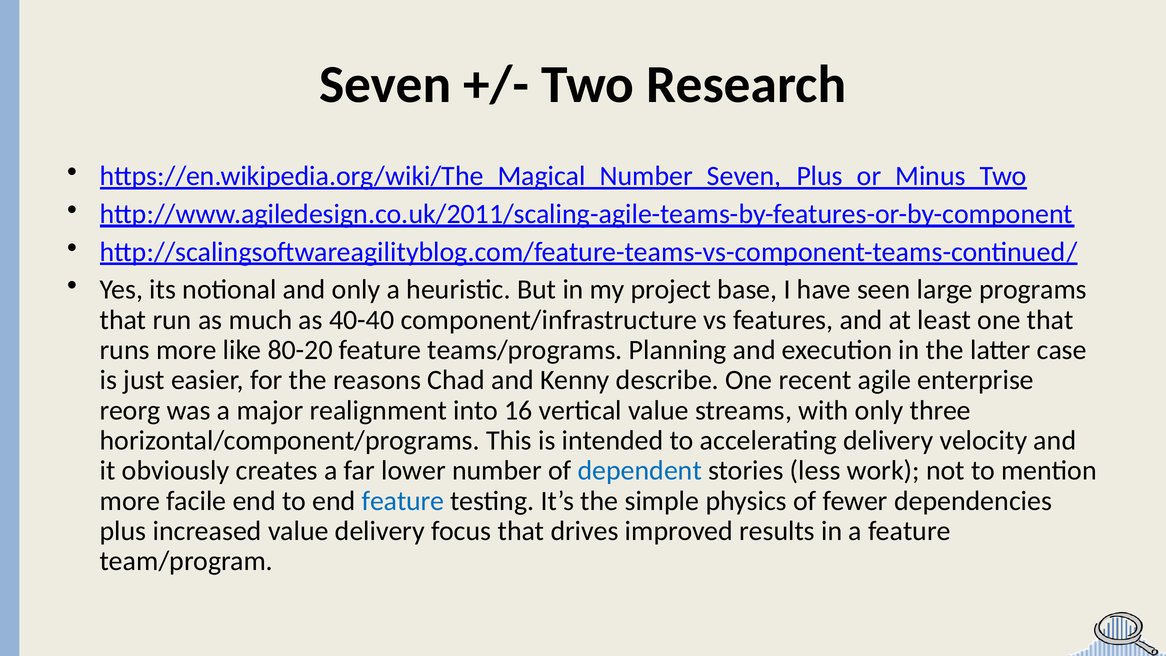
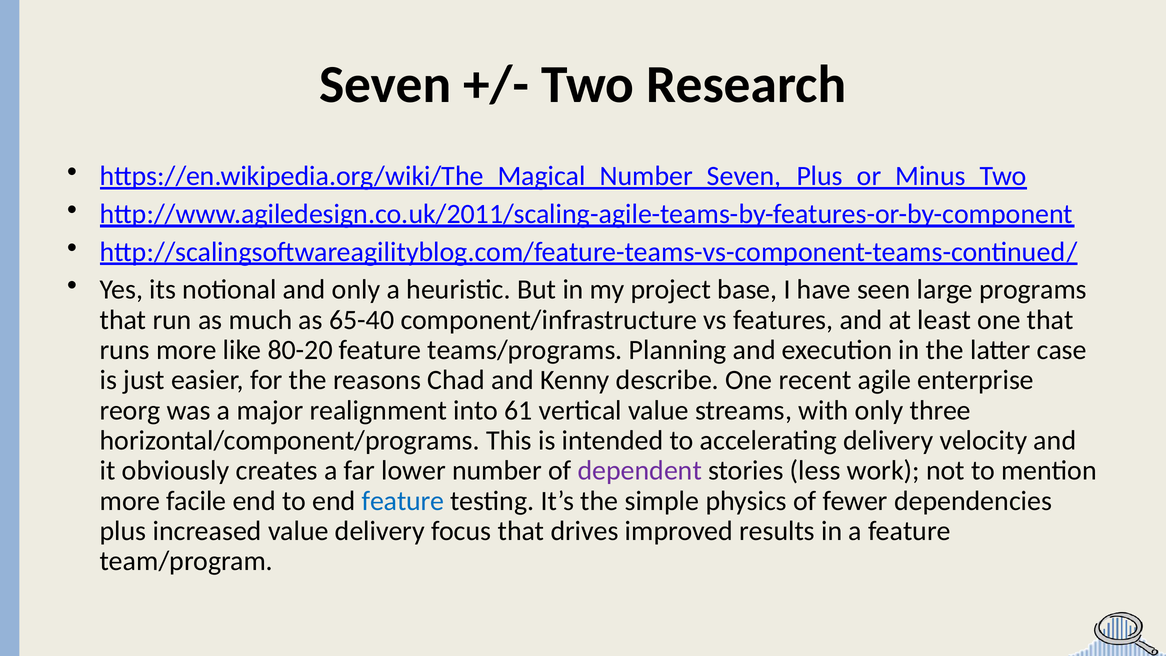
40-40: 40-40 -> 65-40 (362, 320)
16: 16 -> 61 (518, 410)
dependent colour: blue -> purple (640, 471)
